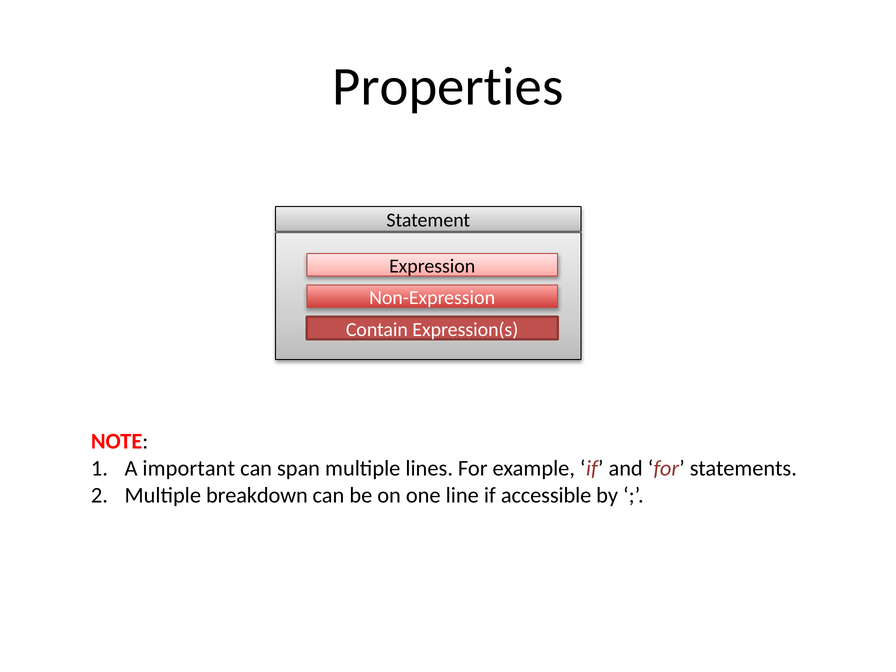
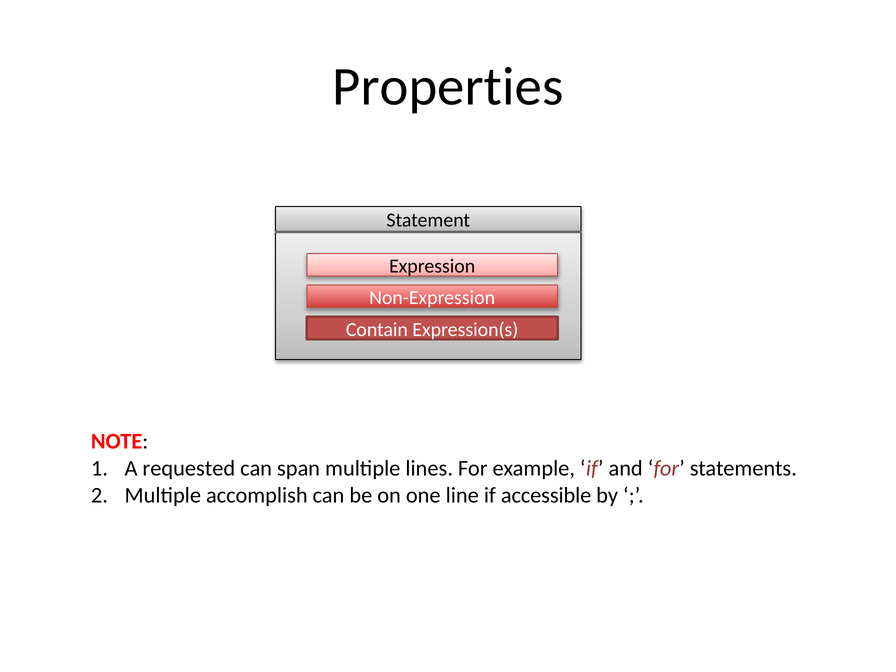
important: important -> requested (189, 468)
breakdown: breakdown -> accomplish (257, 495)
